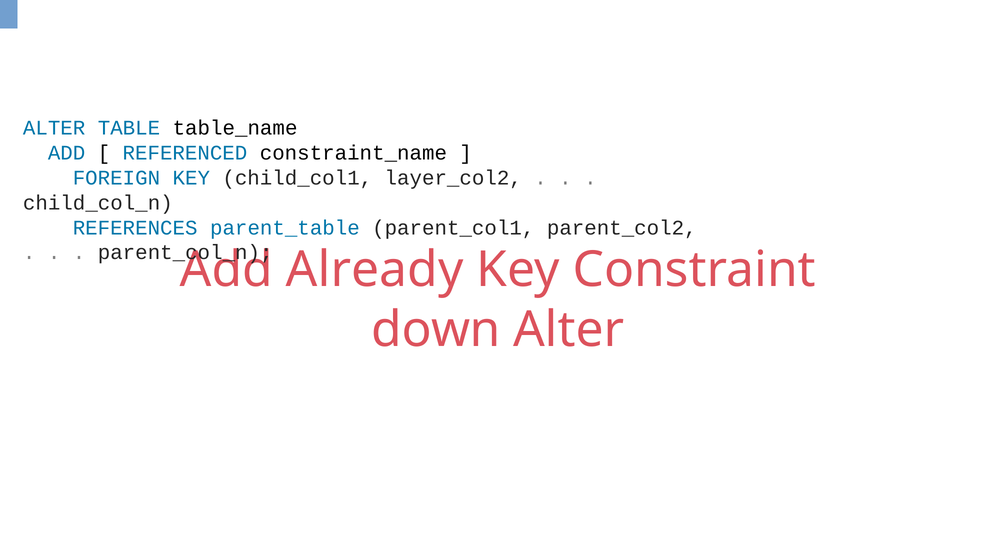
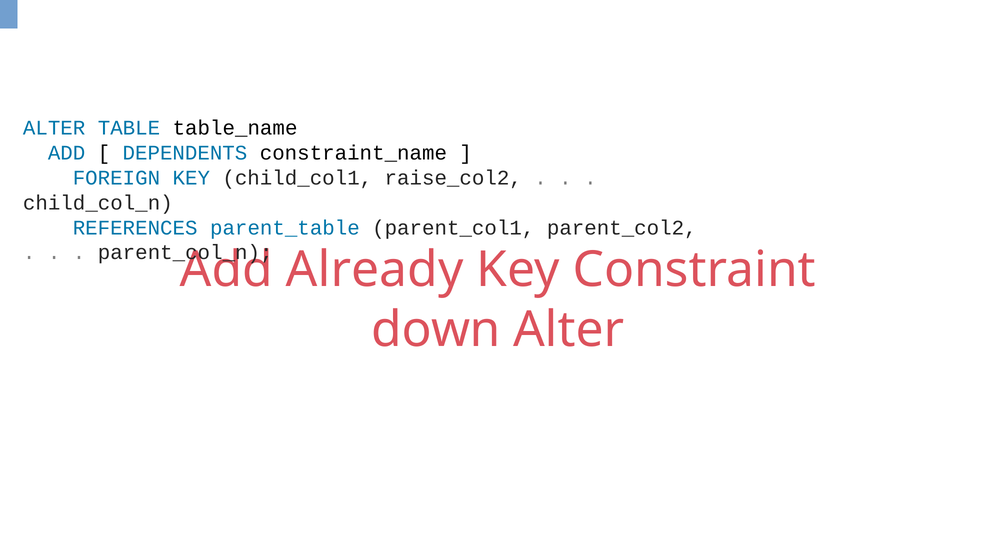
REFERENCED: REFERENCED -> DEPENDENTS (185, 153)
layer_col2: layer_col2 -> raise_col2 (453, 178)
